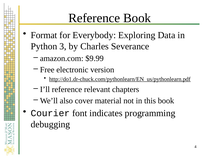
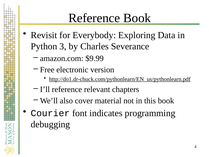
Format: Format -> Revisit (44, 35)
